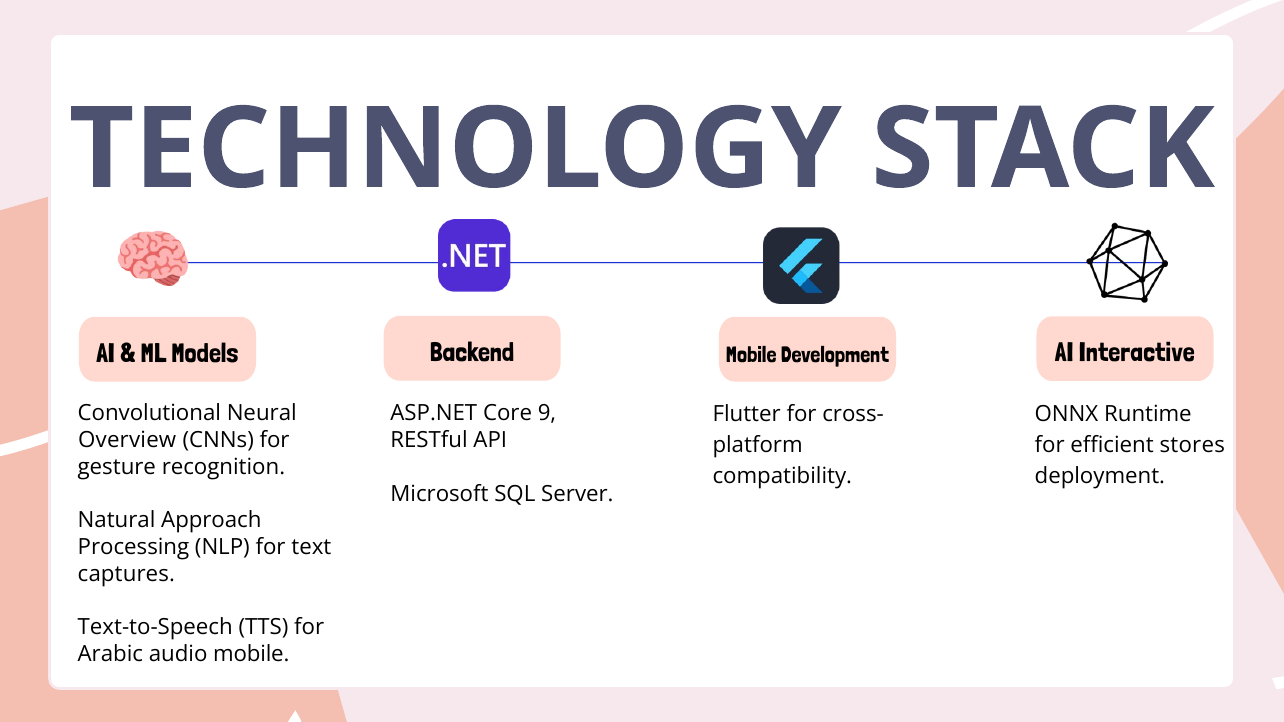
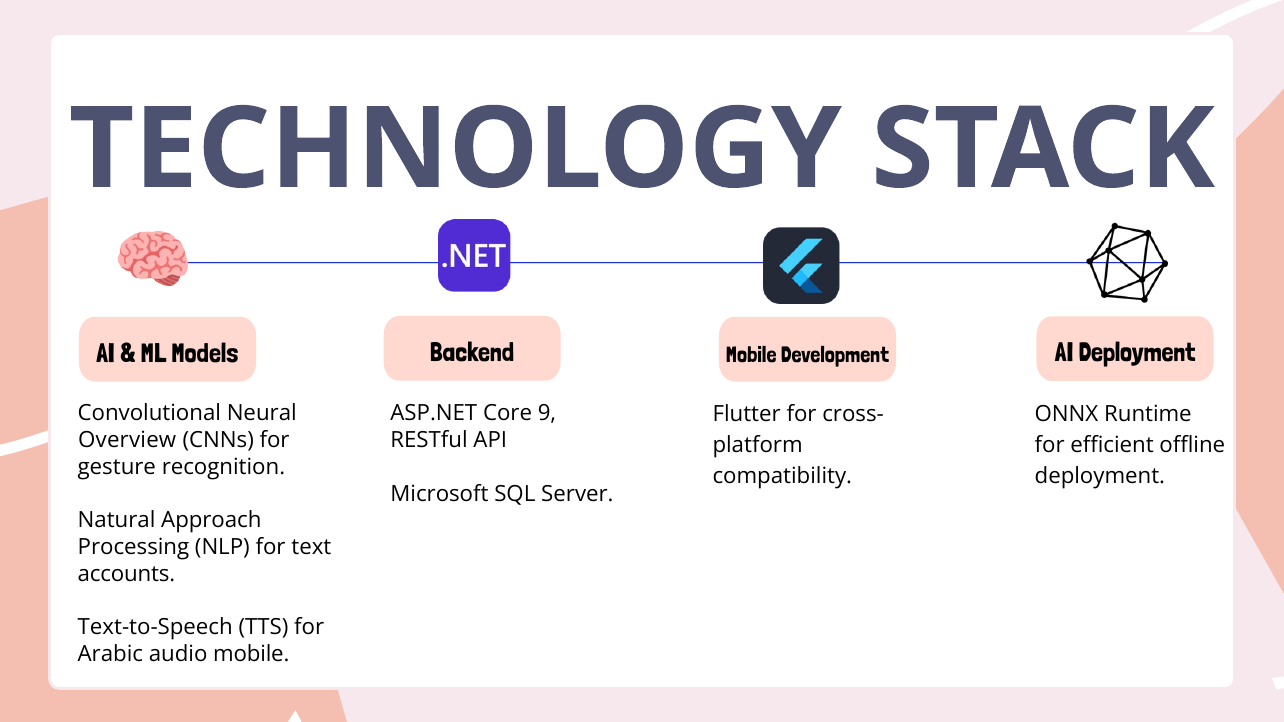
AI Interactive: Interactive -> Deployment (1137, 353)
stores: stores -> offline (1192, 446)
captures: captures -> accounts (126, 574)
